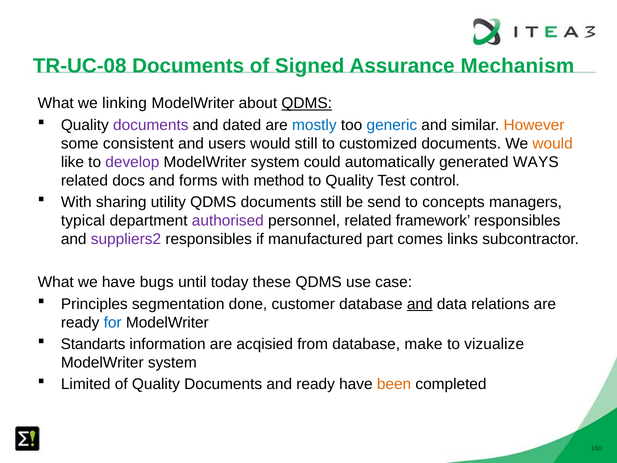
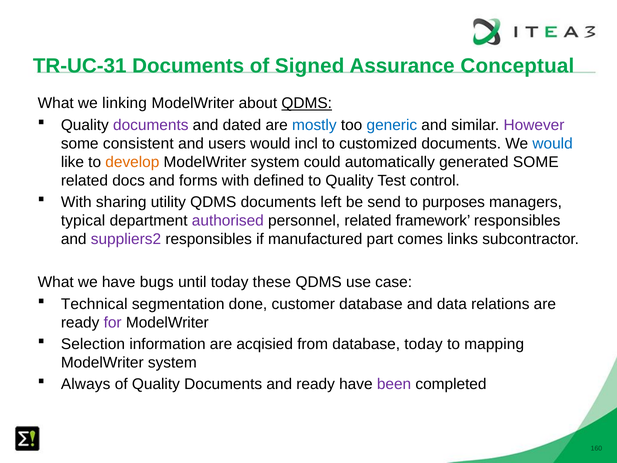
TR-UC-08: TR-UC-08 -> TR-UC-31 (80, 66)
Mechanism: Mechanism -> Conceptual (517, 66)
However colour: orange -> purple (534, 125)
would still: still -> incl (306, 143)
would colour: orange -> blue (553, 143)
develop colour: purple -> orange (132, 162)
generated WAYS: WAYS -> SOME (536, 162)
method: method -> defined (279, 180)
documents still: still -> left (331, 202)
concepts: concepts -> purposes (454, 202)
Principles: Principles -> Technical (94, 304)
and underline: present -> none (420, 304)
for colour: blue -> purple (113, 322)
Standarts: Standarts -> Selection (93, 344)
database make: make -> today (423, 344)
vizualize: vizualize -> mapping (494, 344)
Limited: Limited -> Always (86, 384)
been colour: orange -> purple (394, 384)
